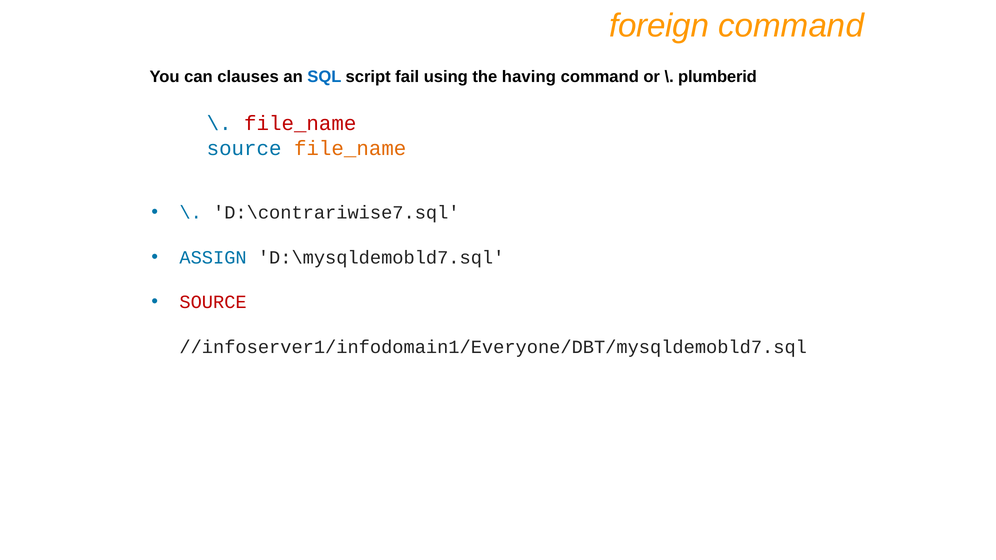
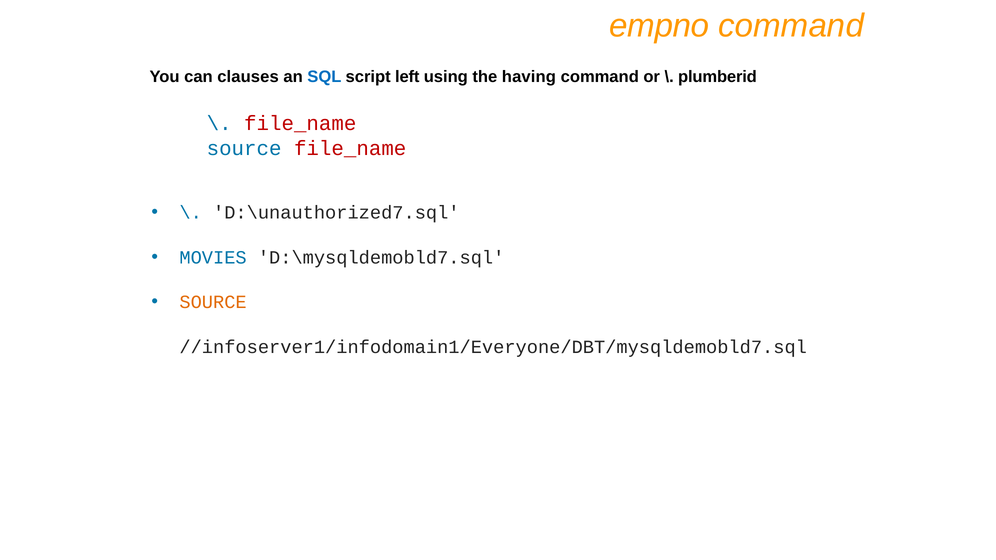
foreign: foreign -> empno (659, 26)
fail: fail -> left (407, 77)
file_name colour: orange -> red (350, 148)
D:\contrariwise7.sql: D:\contrariwise7.sql -> D:\unauthorized7.sql (336, 213)
ASSIGN: ASSIGN -> MOVIES (213, 258)
SOURCE colour: red -> orange (213, 302)
